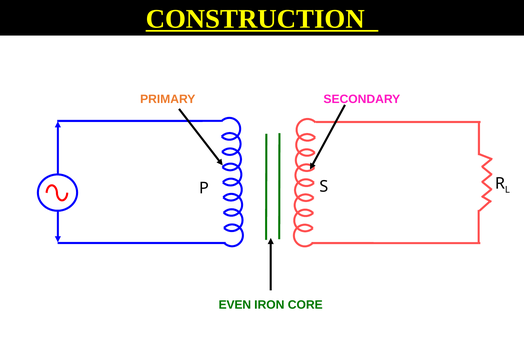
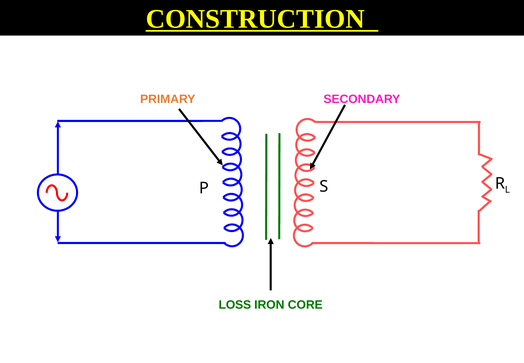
EVEN: EVEN -> LOSS (235, 305)
